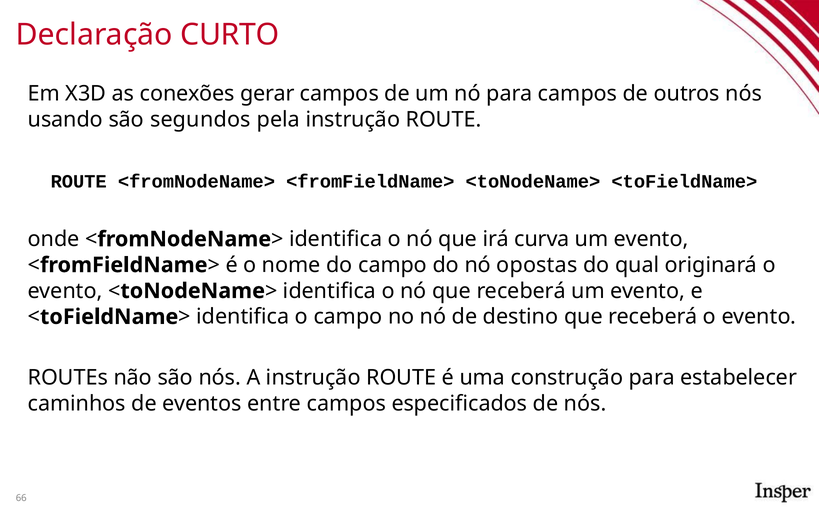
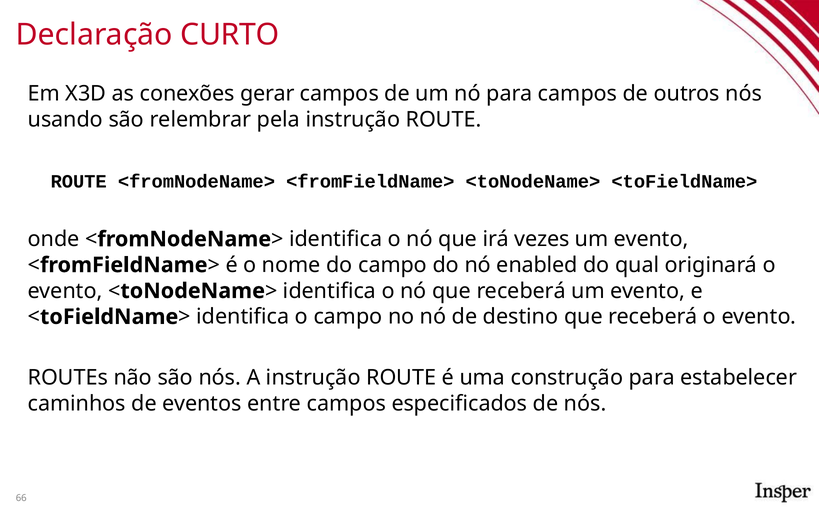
segundos: segundos -> relembrar (201, 120)
curva: curva -> vezes (542, 239)
opostas: opostas -> enabled (537, 265)
